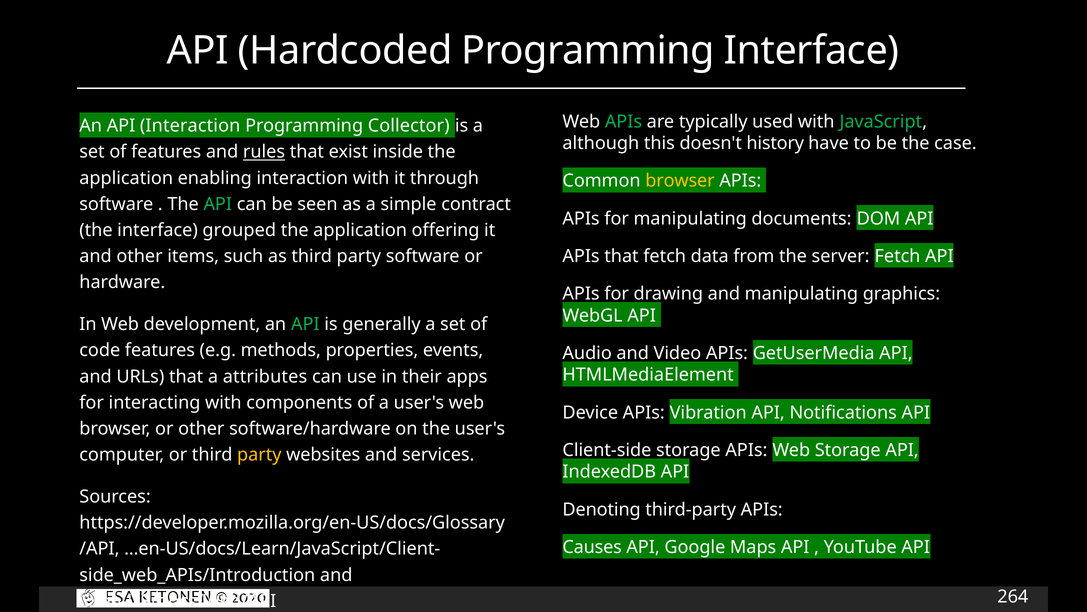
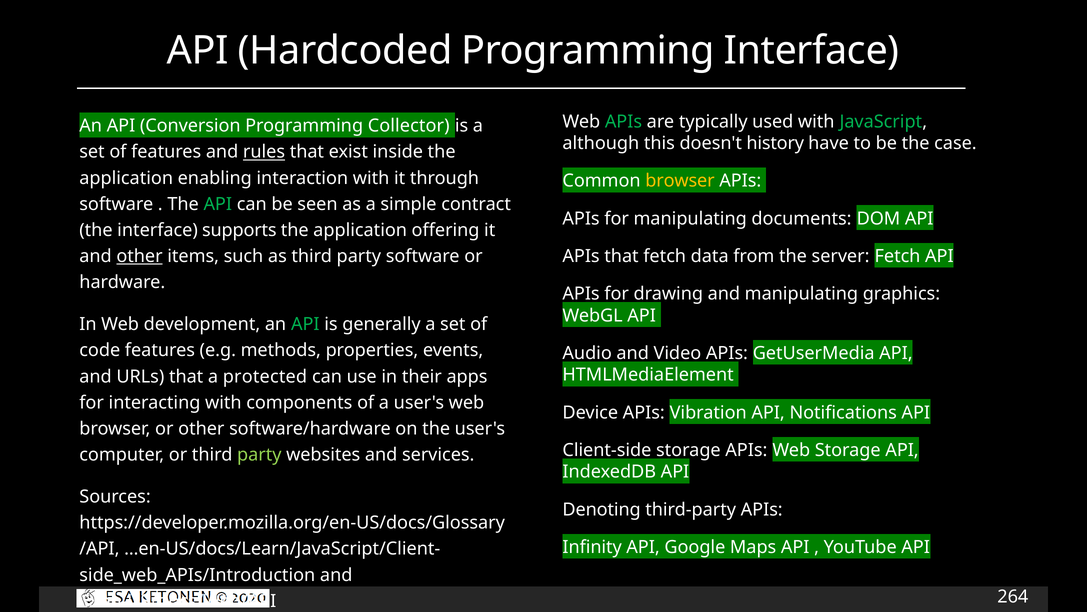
API Interaction: Interaction -> Conversion (190, 126)
grouped: grouped -> supports (239, 230)
other underline: none -> present (140, 256)
attributes: attributes -> protected (265, 376)
party colour: yellow -> light green (259, 454)
Causes: Causes -> Infinity (592, 547)
